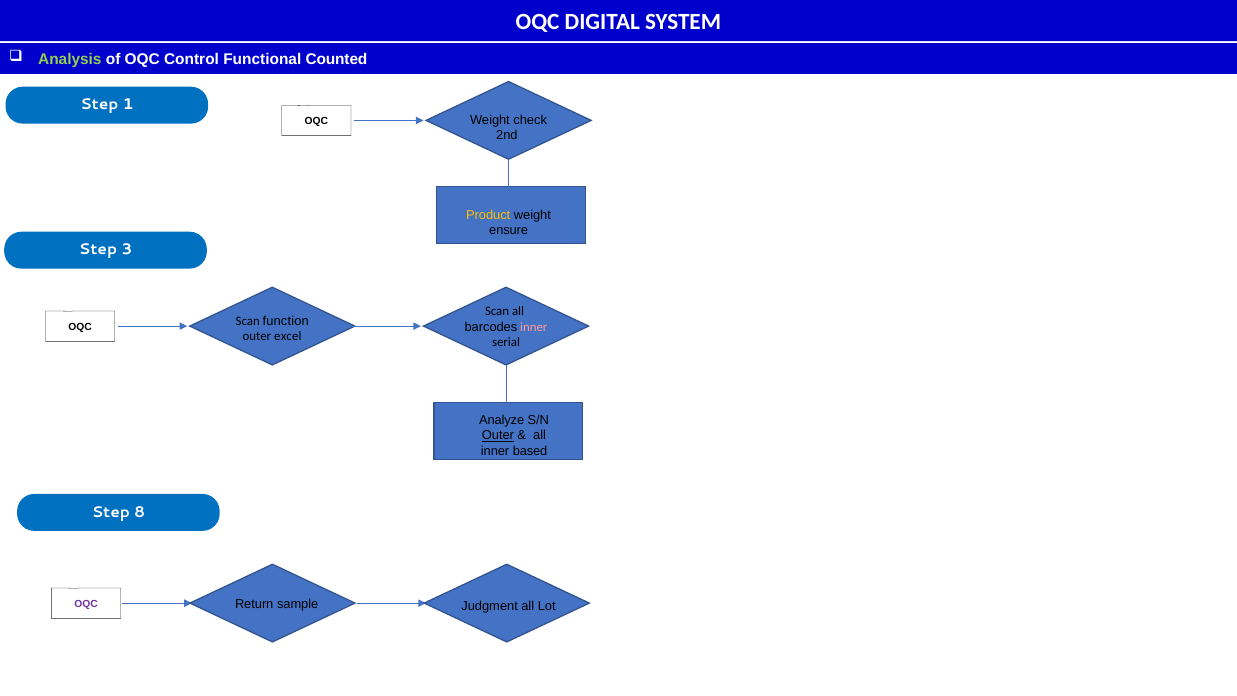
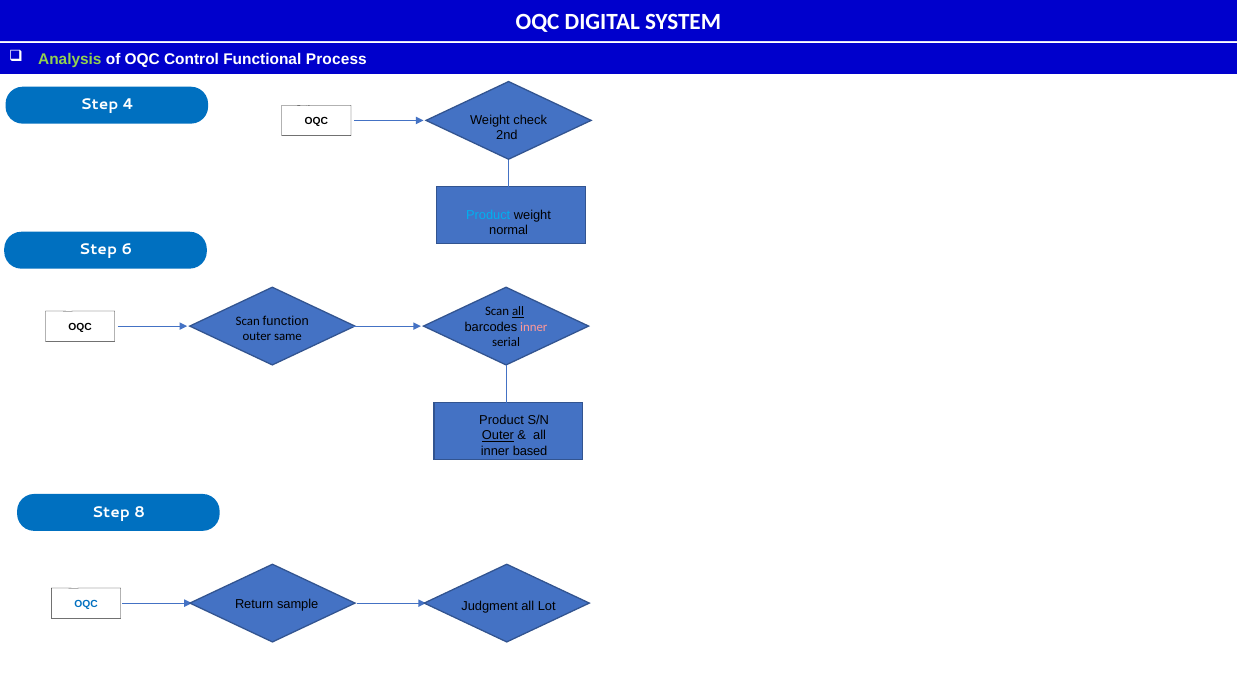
Counted: Counted -> Process (336, 59)
1: 1 -> 4 (128, 105)
Product colour: yellow -> light blue (488, 215)
ensure: ensure -> normal (509, 231)
3: 3 -> 6 (127, 250)
all underline: none -> present (518, 311)
excel: excel -> same (288, 337)
Analyze: Analyze -> Product (502, 420)
OQC colour: purple -> blue (86, 604)
